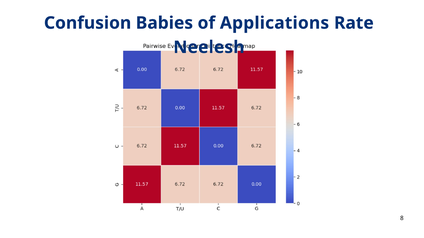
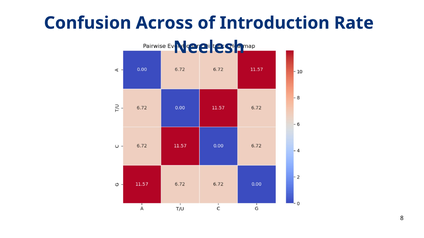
Babies: Babies -> Across (164, 23)
Applications: Applications -> Introduction (275, 23)
